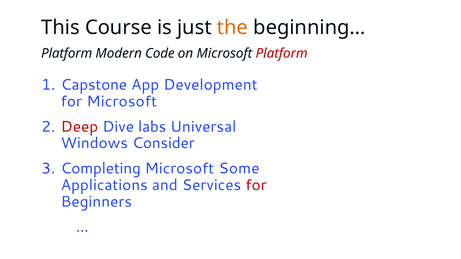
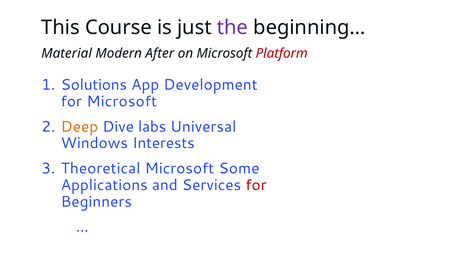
the colour: orange -> purple (232, 27)
Platform: Platform -> Material (67, 53)
Code: Code -> After (160, 53)
Capstone: Capstone -> Solutions (94, 85)
Deep colour: red -> orange (79, 127)
Consider: Consider -> Interests (163, 143)
Completing: Completing -> Theoretical (101, 169)
